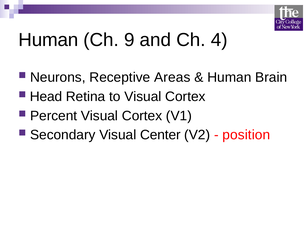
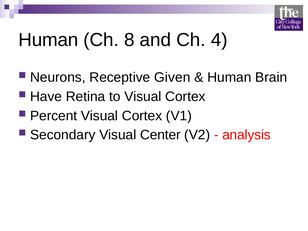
9: 9 -> 8 (129, 40)
Areas: Areas -> Given (172, 77)
Head: Head -> Have (46, 97)
position: position -> analysis (247, 135)
